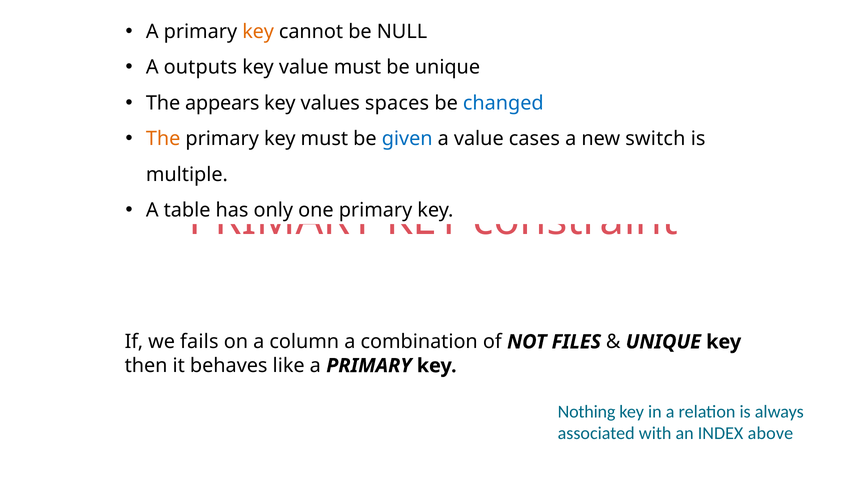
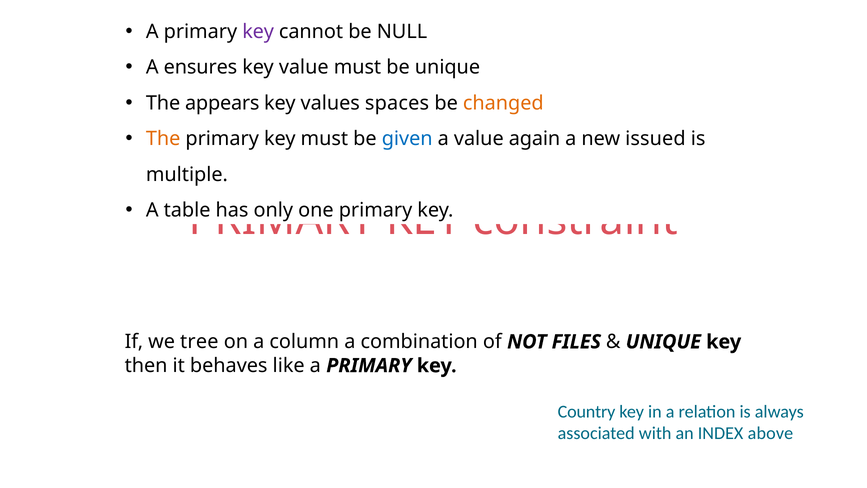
key colour: orange -> purple (258, 32)
outputs: outputs -> ensures (200, 67)
changed colour: blue -> orange (503, 103)
cases: cases -> again (534, 139)
switch: switch -> issued (655, 139)
fails: fails -> tree (199, 342)
Nothing: Nothing -> Country (587, 412)
